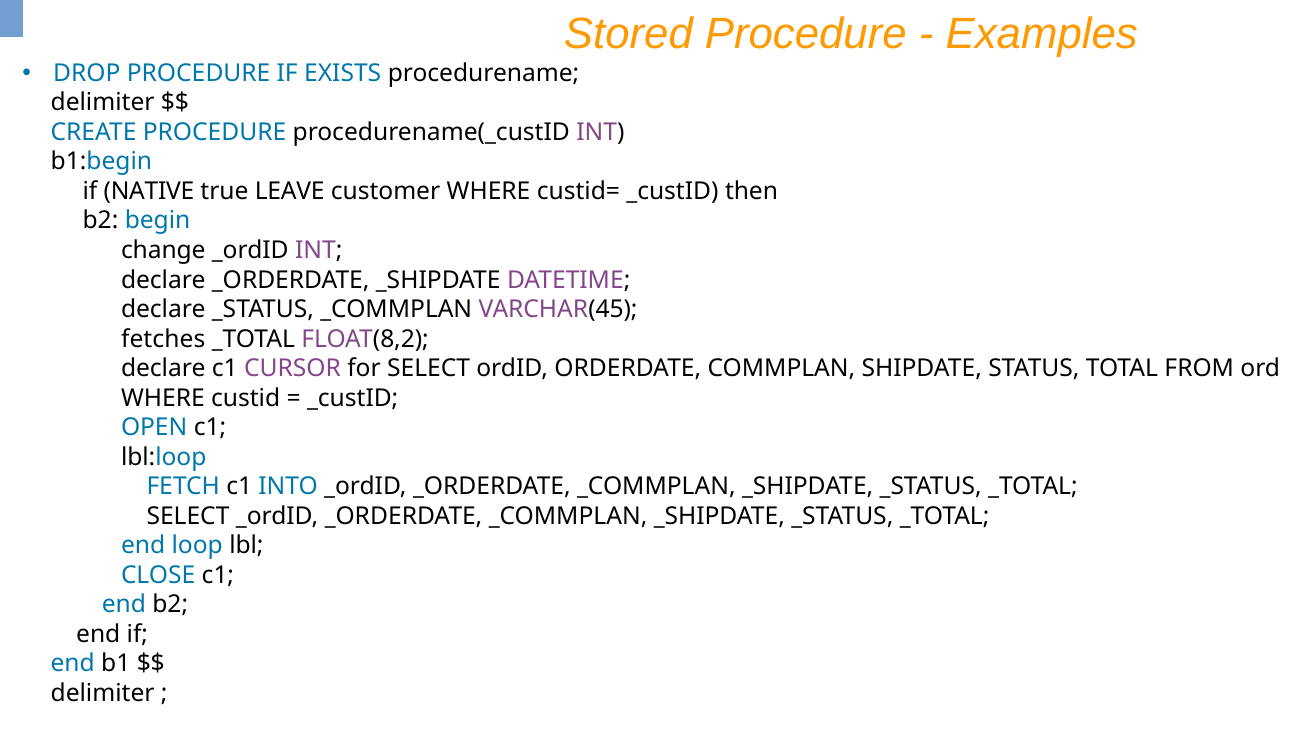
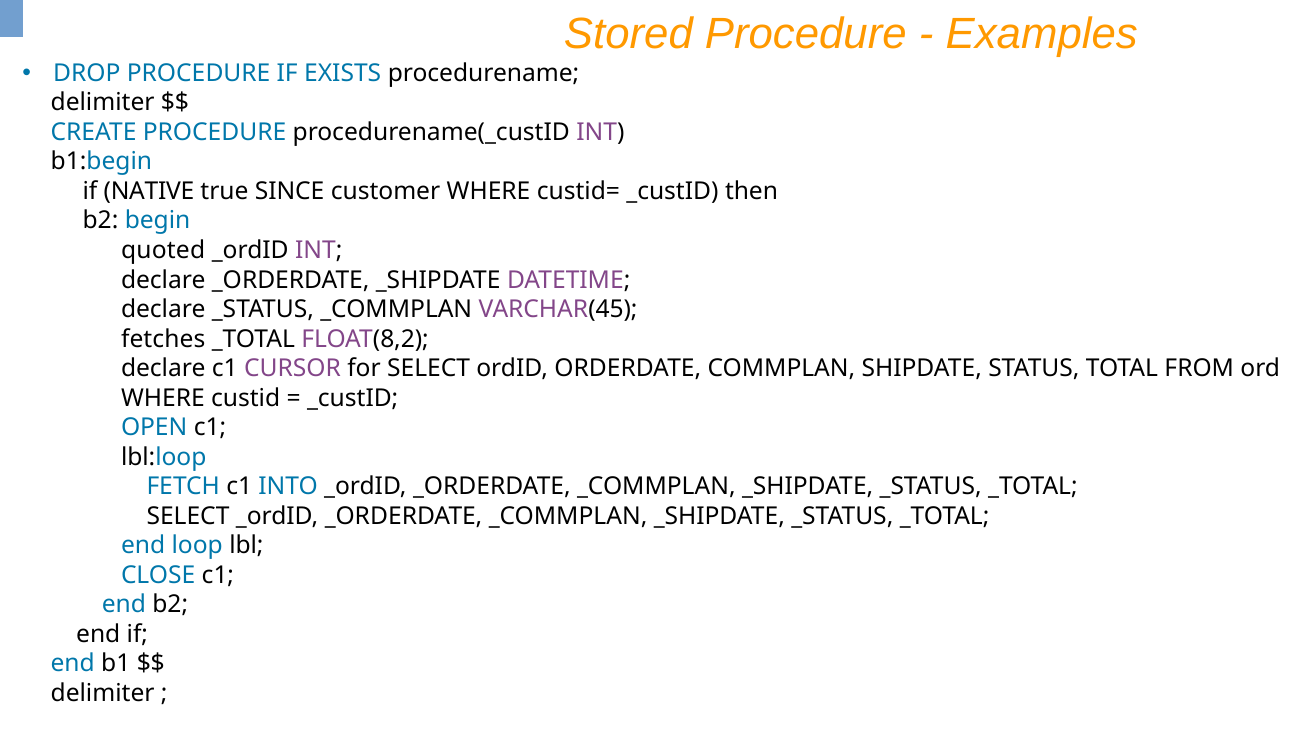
LEAVE: LEAVE -> SINCE (290, 191)
change: change -> quoted (163, 250)
